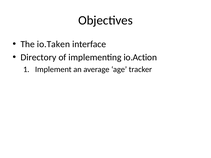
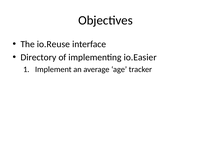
io.Taken: io.Taken -> io.Reuse (53, 44)
io.Action: io.Action -> io.Easier (140, 57)
